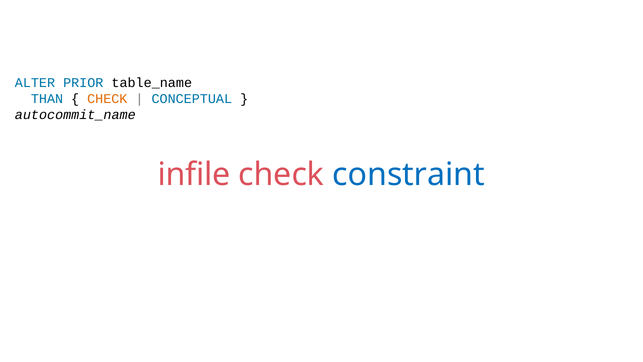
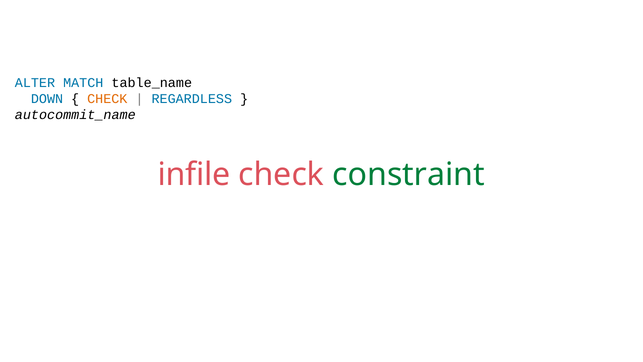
PRIOR: PRIOR -> MATCH (83, 83)
THAN: THAN -> DOWN (47, 99)
CONCEPTUAL: CONCEPTUAL -> REGARDLESS (192, 99)
constraint colour: blue -> green (409, 174)
